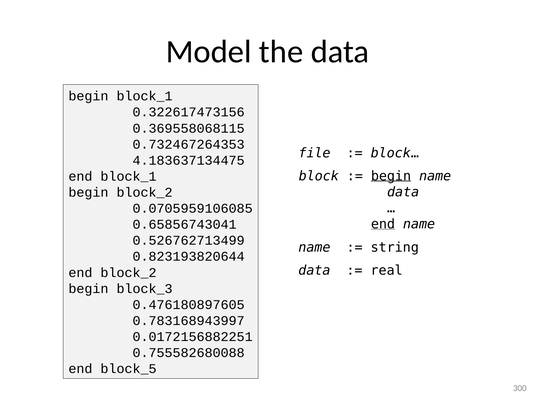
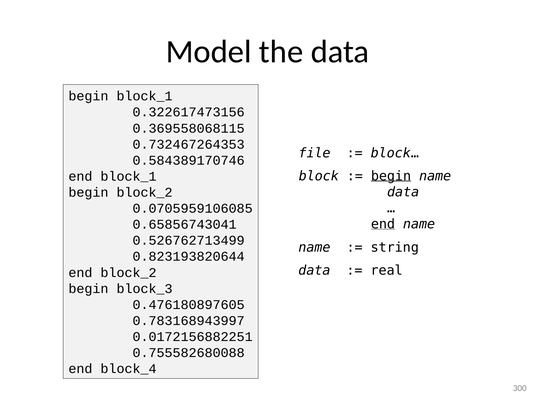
4.183637134475: 4.183637134475 -> 0.584389170746 (189, 160)
block_5: block_5 -> block_4 (129, 368)
